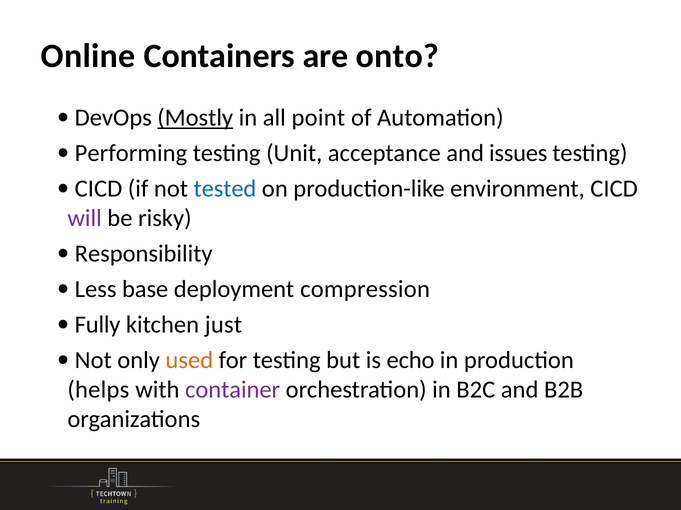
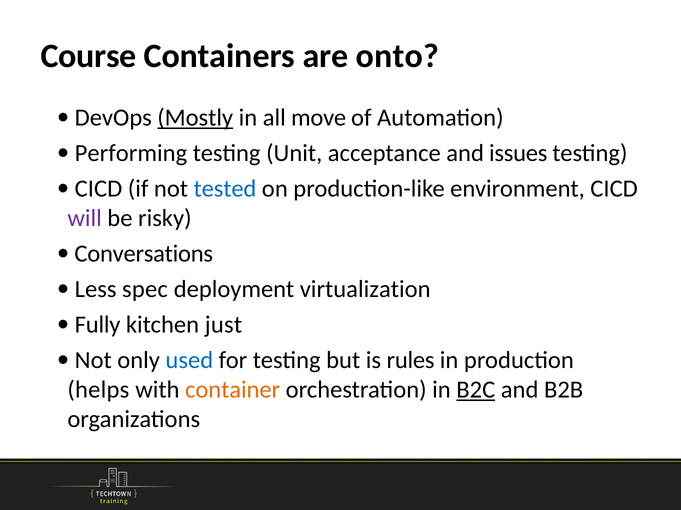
Online: Online -> Course (89, 56)
point: point -> move (319, 118)
Responsibility: Responsibility -> Conversations (144, 254)
base: base -> spec (145, 289)
compression: compression -> virtualization (365, 289)
used colour: orange -> blue (189, 361)
echo: echo -> rules (411, 361)
container colour: purple -> orange (233, 390)
B2C underline: none -> present (476, 390)
